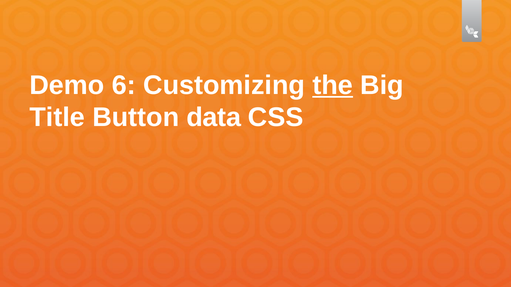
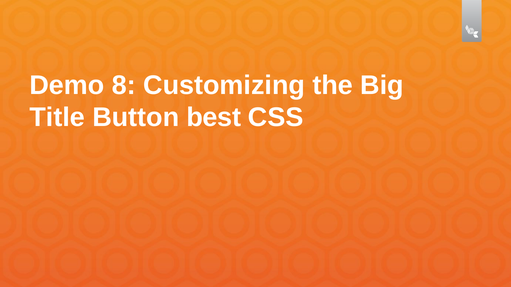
6: 6 -> 8 (124, 85)
the underline: present -> none (333, 85)
data: data -> best (214, 118)
